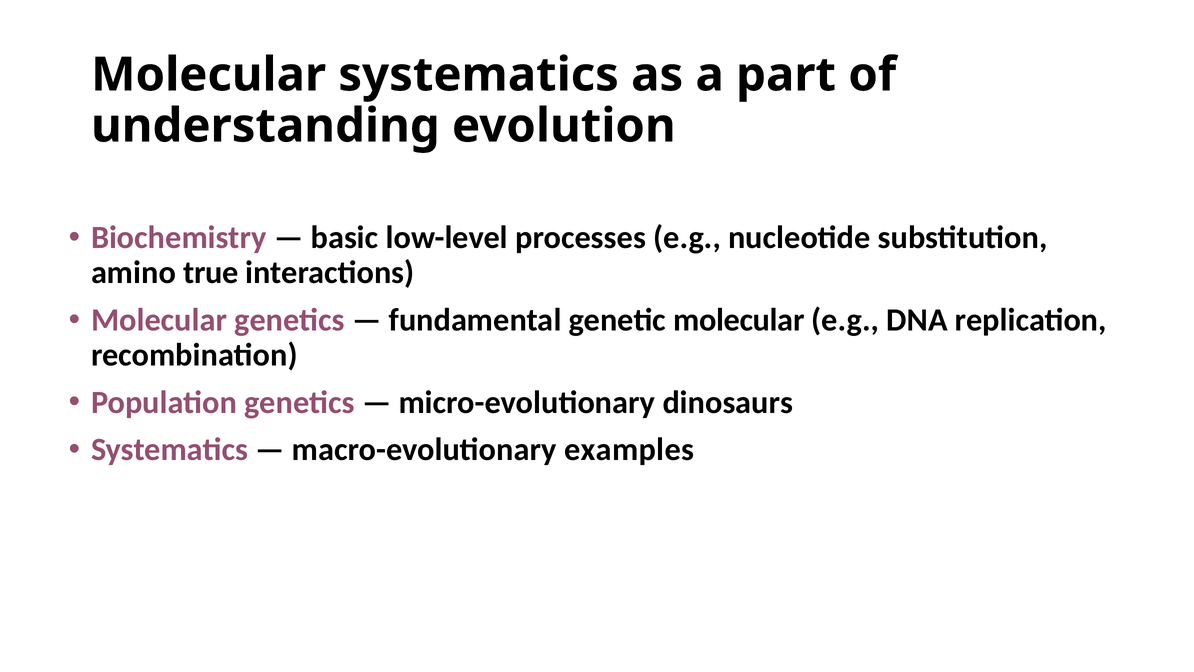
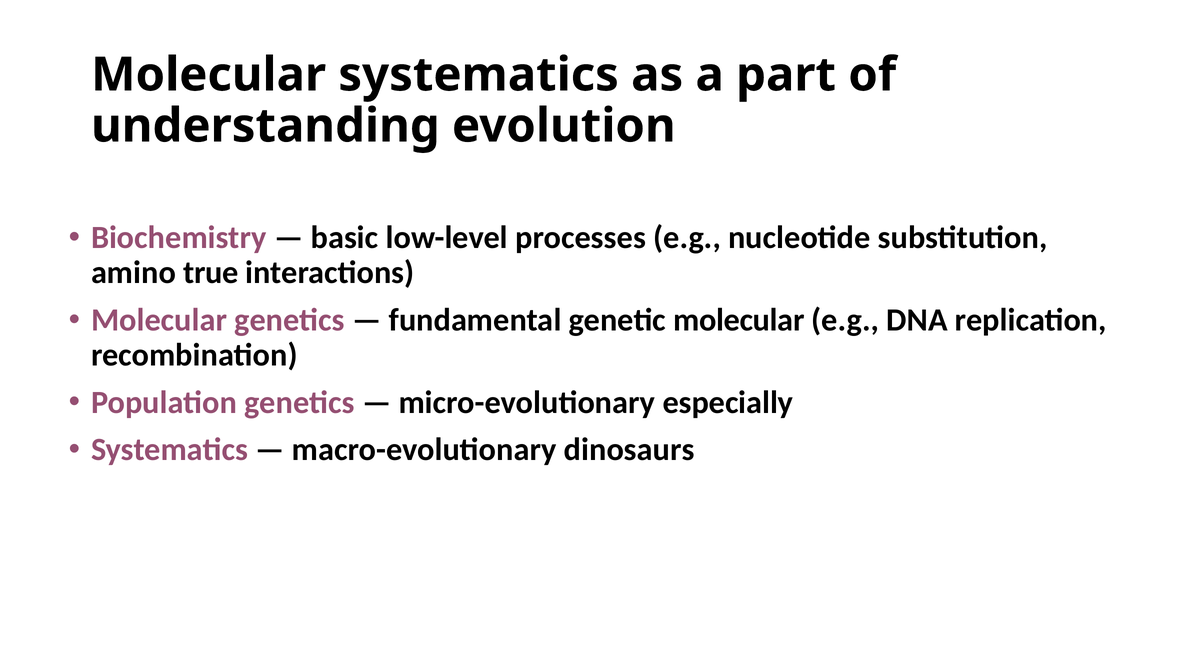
dinosaurs: dinosaurs -> especially (728, 402)
examples: examples -> dinosaurs (629, 450)
